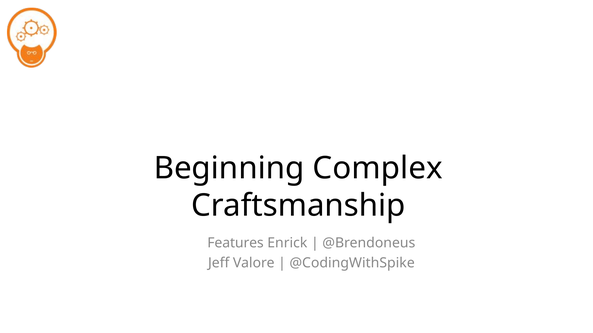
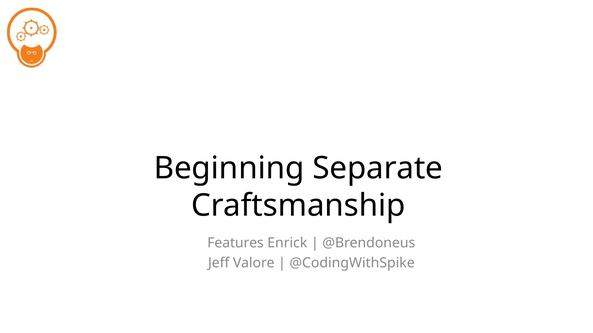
Complex: Complex -> Separate (378, 168)
